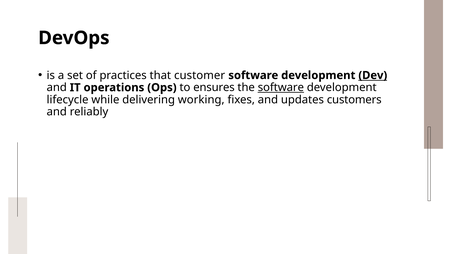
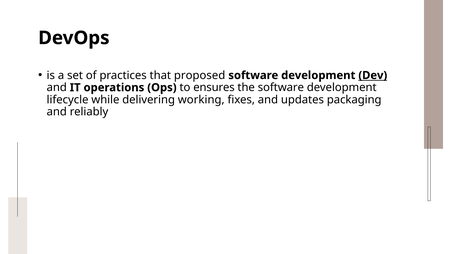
customer: customer -> proposed (200, 75)
software underline: present -> none (281, 87)
customers: customers -> packaging (354, 100)
